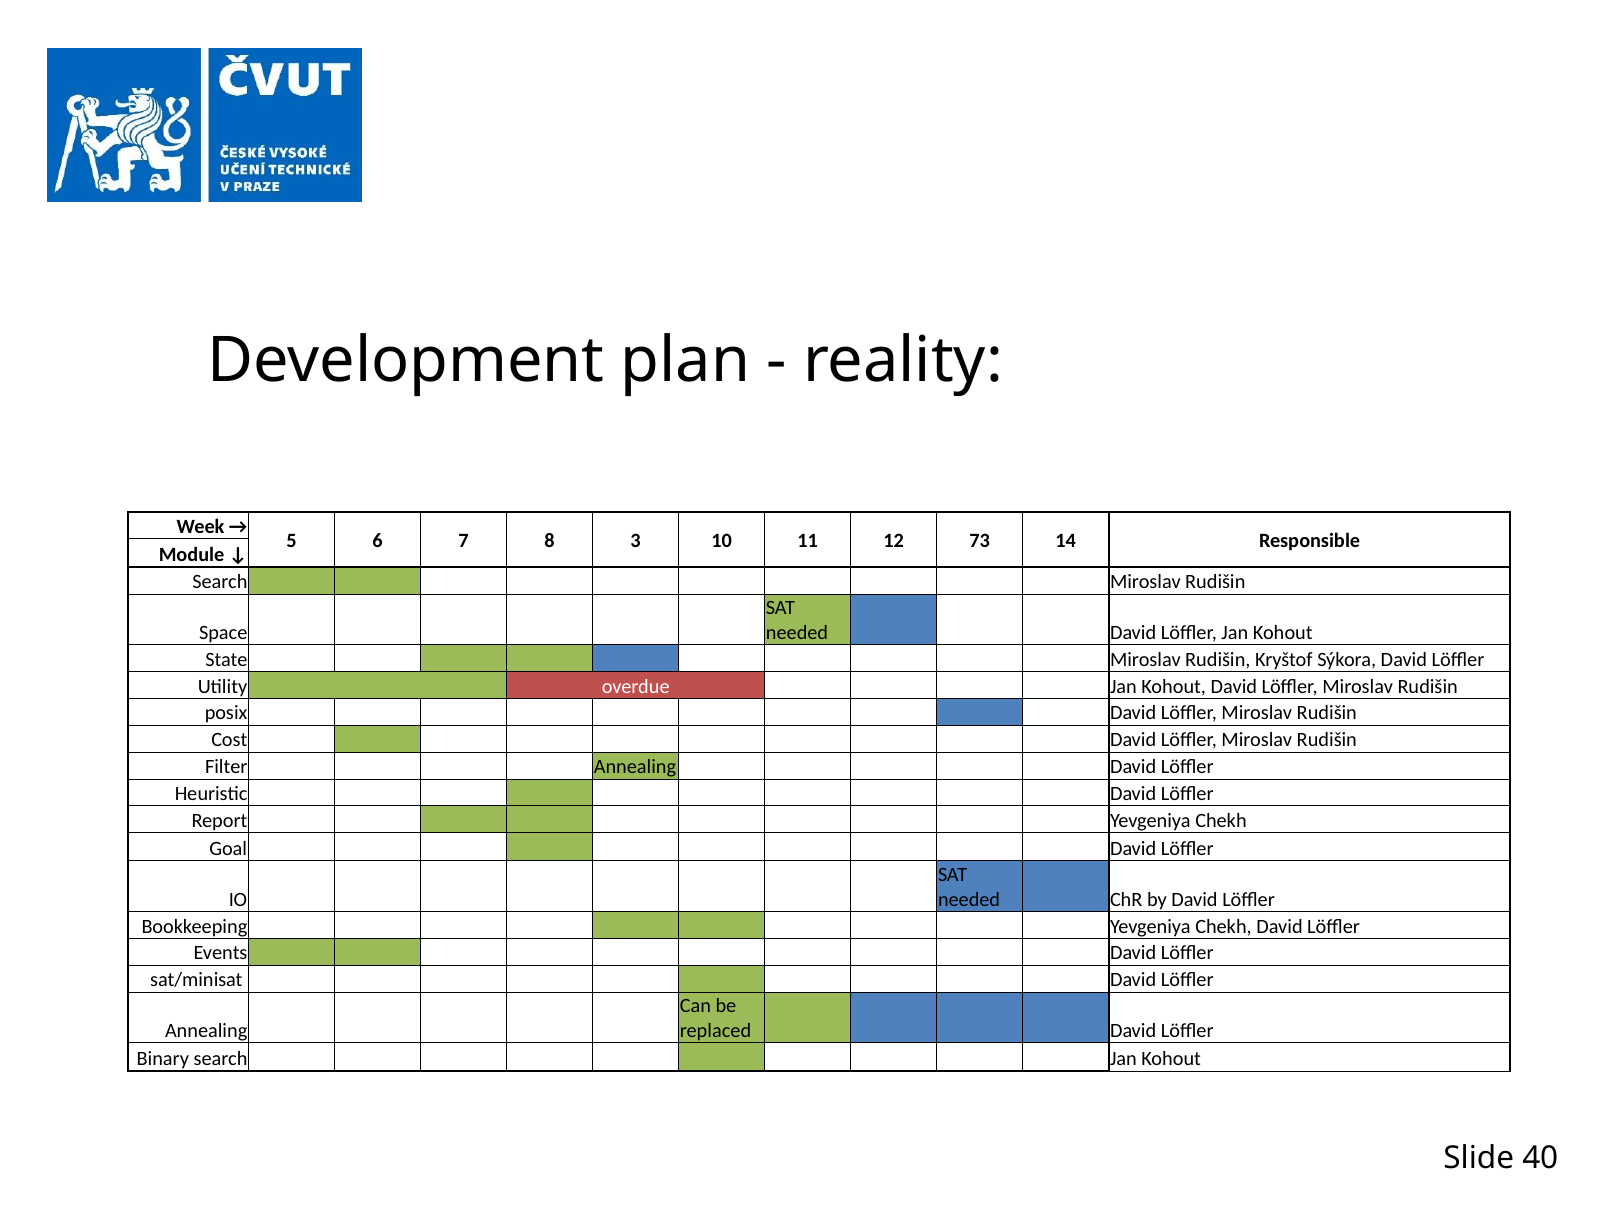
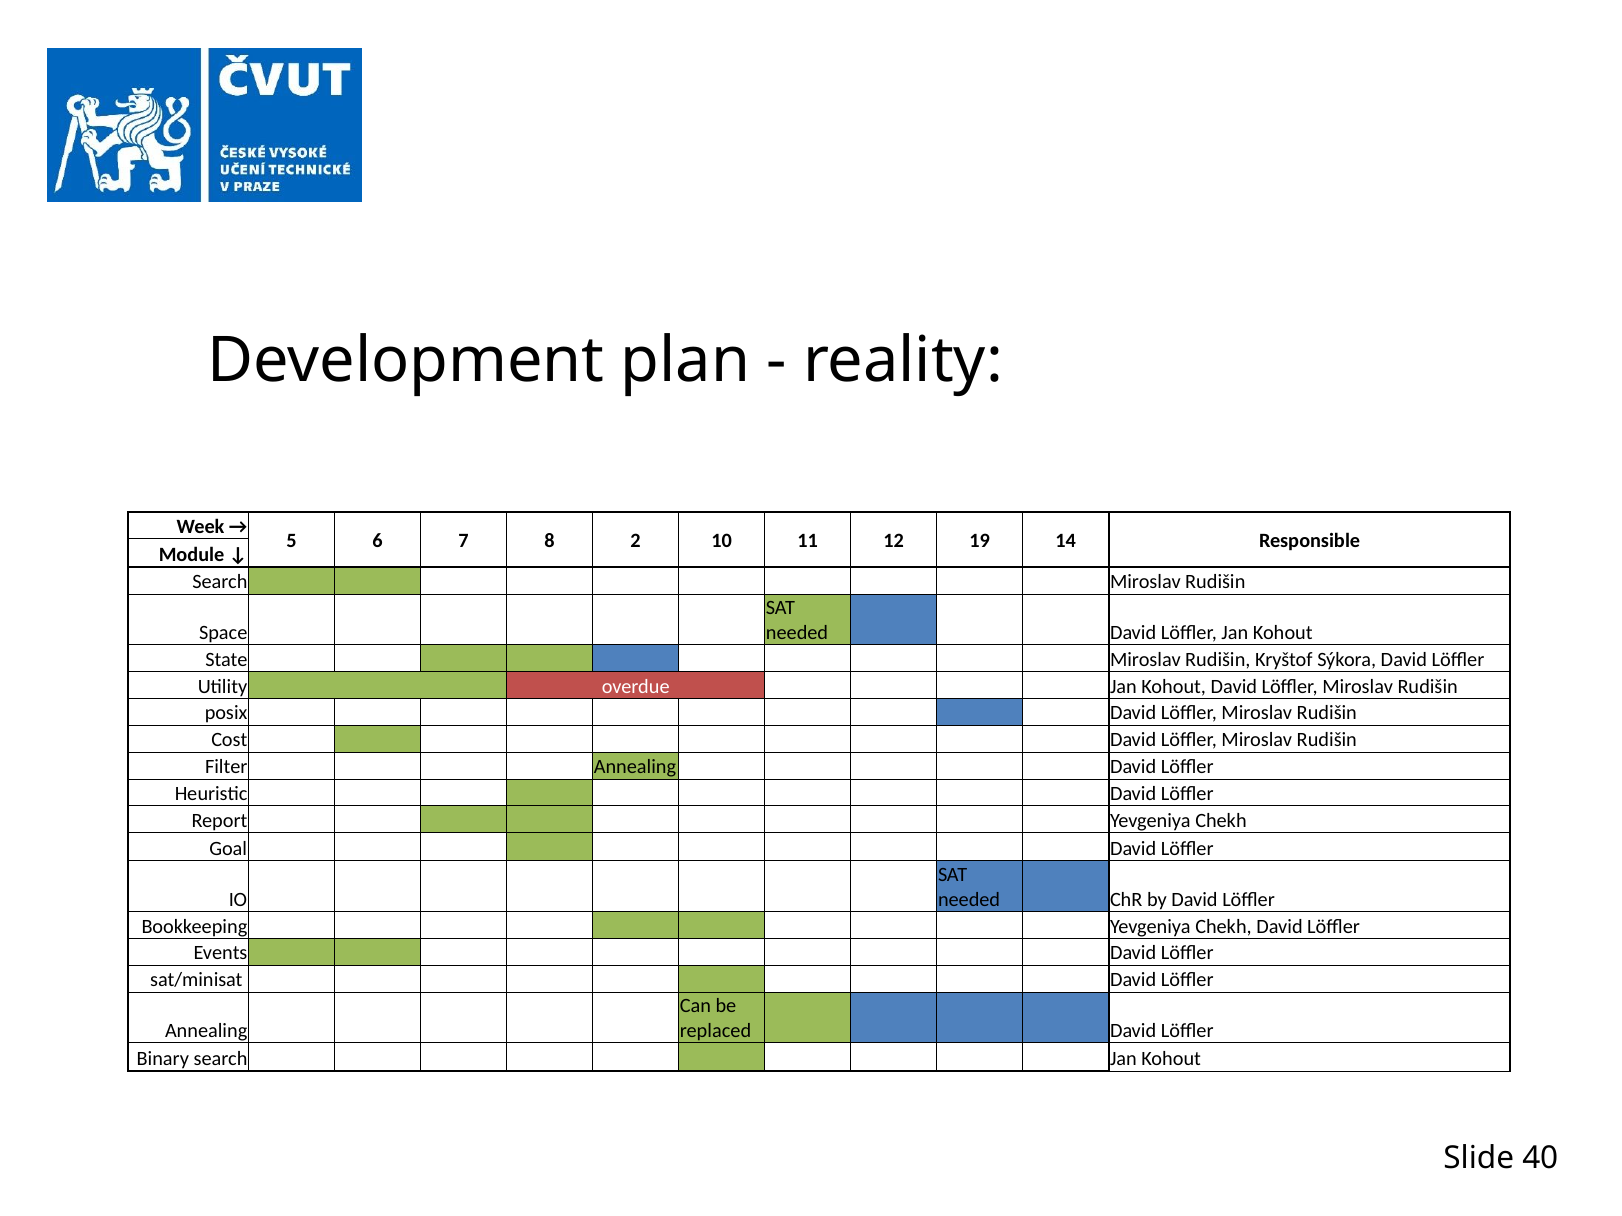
3: 3 -> 2 (636, 541)
73: 73 -> 19 (980, 541)
